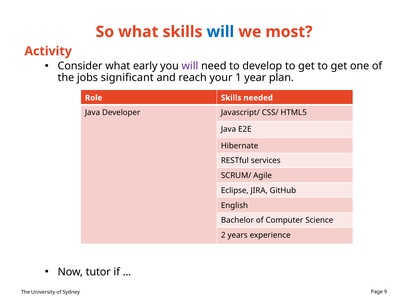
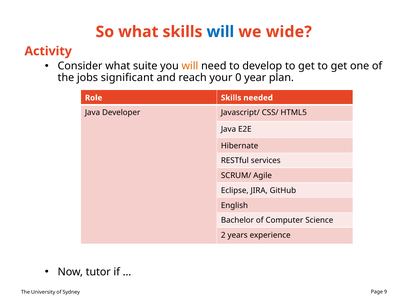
most: most -> wide (289, 32)
early: early -> suite (145, 66)
will colour: purple -> orange (190, 66)
1: 1 -> 0 (238, 78)
